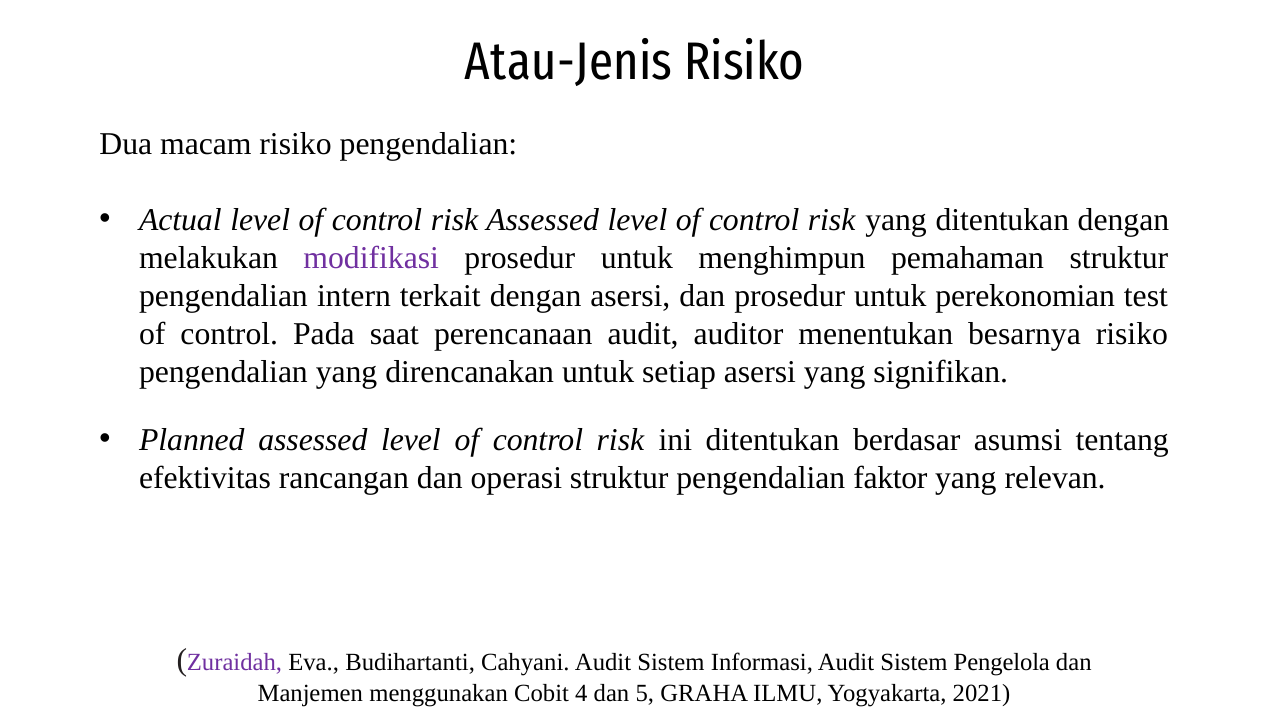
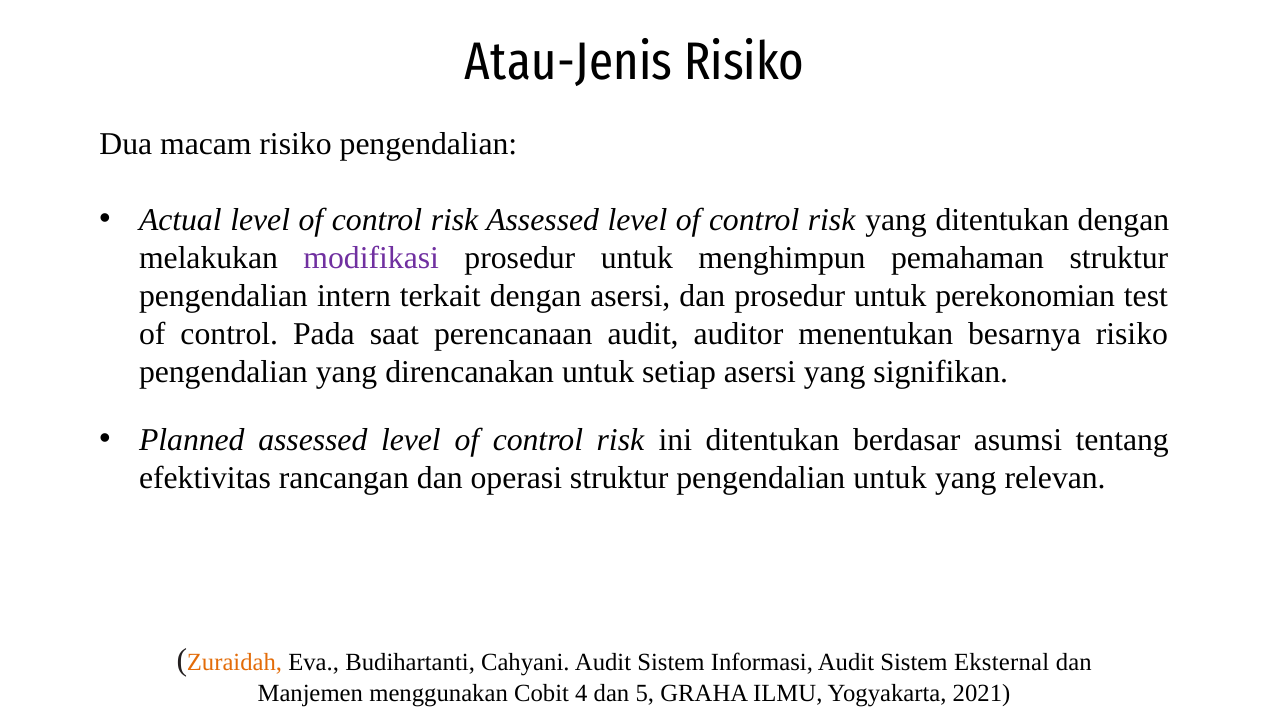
pengendalian faktor: faktor -> untuk (890, 478)
Zuraidah colour: purple -> orange (235, 662)
Pengelola: Pengelola -> Eksternal (1002, 662)
